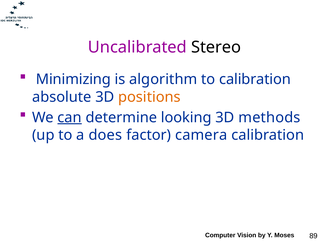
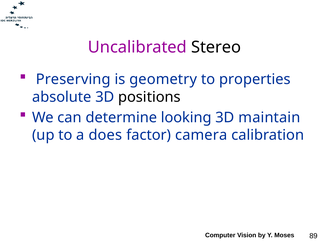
Minimizing: Minimizing -> Preserving (73, 79)
algorithm: algorithm -> geometry (163, 79)
to calibration: calibration -> properties (255, 79)
positions colour: orange -> black (149, 97)
can underline: present -> none (70, 117)
methods: methods -> maintain (269, 117)
